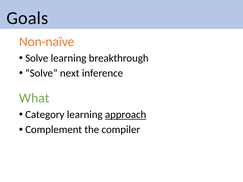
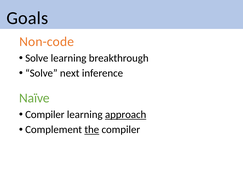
Non-naïve: Non-naïve -> Non-code (47, 42)
What: What -> Naïve (34, 98)
Category: Category -> Compiler (45, 115)
the underline: none -> present (92, 130)
